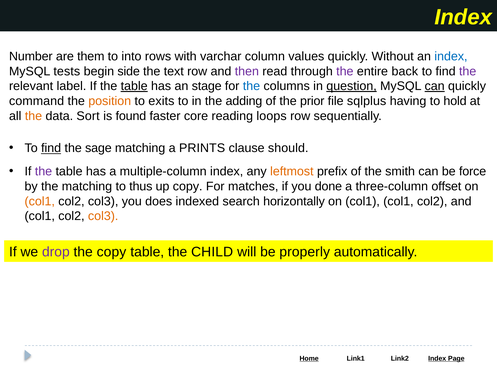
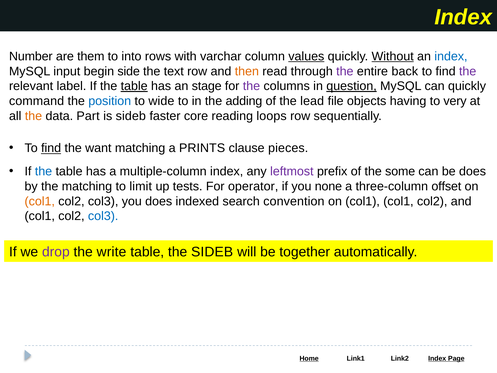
values underline: none -> present (306, 56)
Without underline: none -> present (393, 56)
tests: tests -> input (67, 71)
then colour: purple -> orange (247, 71)
the colour: blue -> purple (251, 86)
can underline: present -> none (435, 86)
position colour: orange -> blue (110, 101)
exits: exits -> wide (161, 101)
prior: prior -> lead (312, 101)
sqlplus: sqlplus -> objects (367, 101)
hold: hold -> very (455, 101)
Sort: Sort -> Part (88, 116)
is found: found -> sideb (131, 116)
sage: sage -> want (98, 148)
should: should -> pieces (288, 148)
the colour: purple -> blue (44, 171)
leftmost colour: orange -> purple (292, 171)
smith: smith -> some (400, 171)
be force: force -> does (473, 171)
thus: thus -> limit (141, 186)
up copy: copy -> tests (188, 186)
matches: matches -> operator (253, 186)
done: done -> none (328, 186)
horizontally: horizontally -> convention (294, 201)
col3 colour: orange -> blue (103, 216)
the copy: copy -> write (111, 252)
the CHILD: CHILD -> SIDEB (212, 252)
properly: properly -> together (305, 252)
